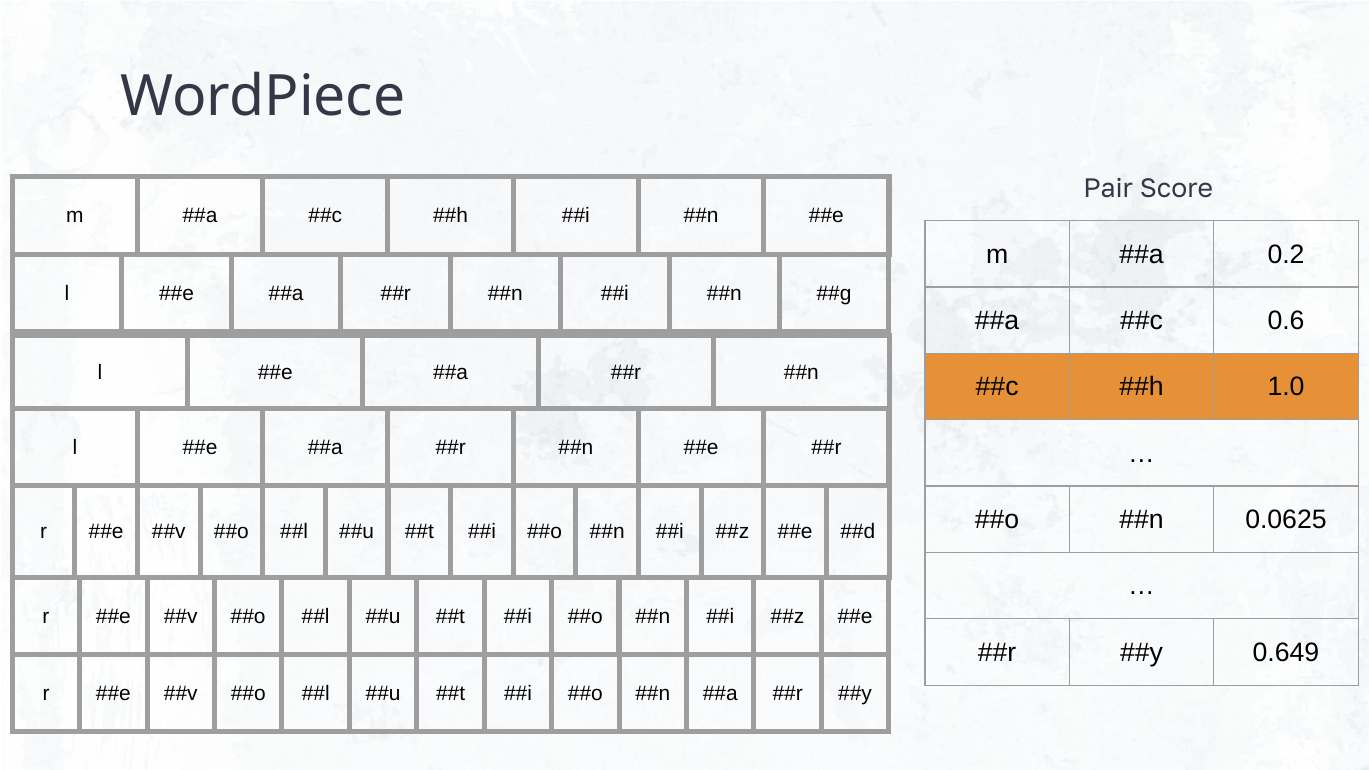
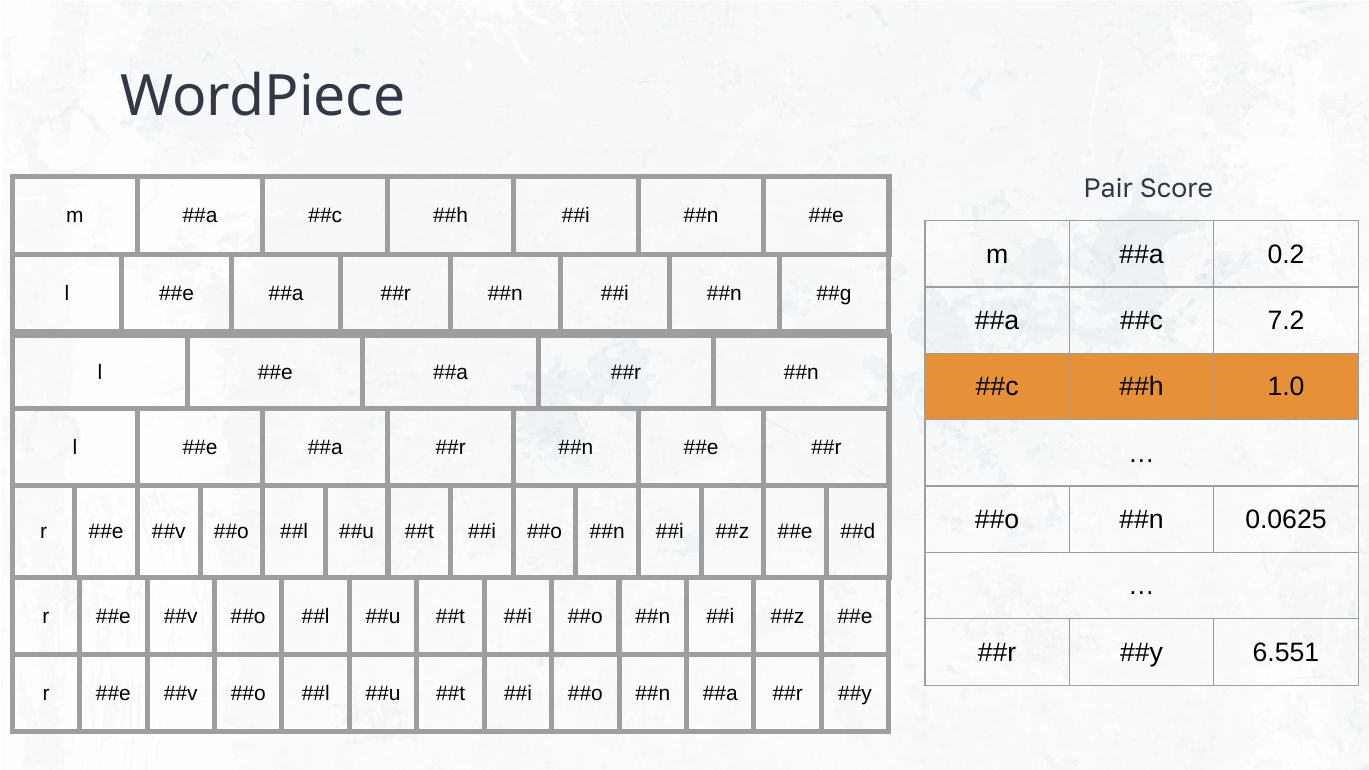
0.6: 0.6 -> 7.2 (1286, 321)
0.649: 0.649 -> 6.551 (1286, 652)
